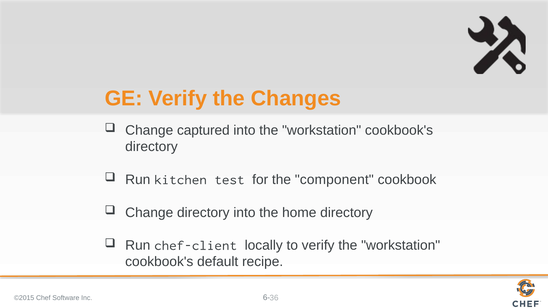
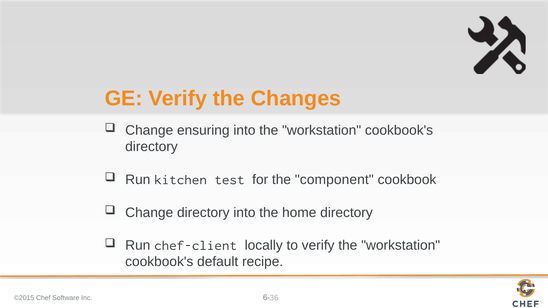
captured: captured -> ensuring (203, 130)
